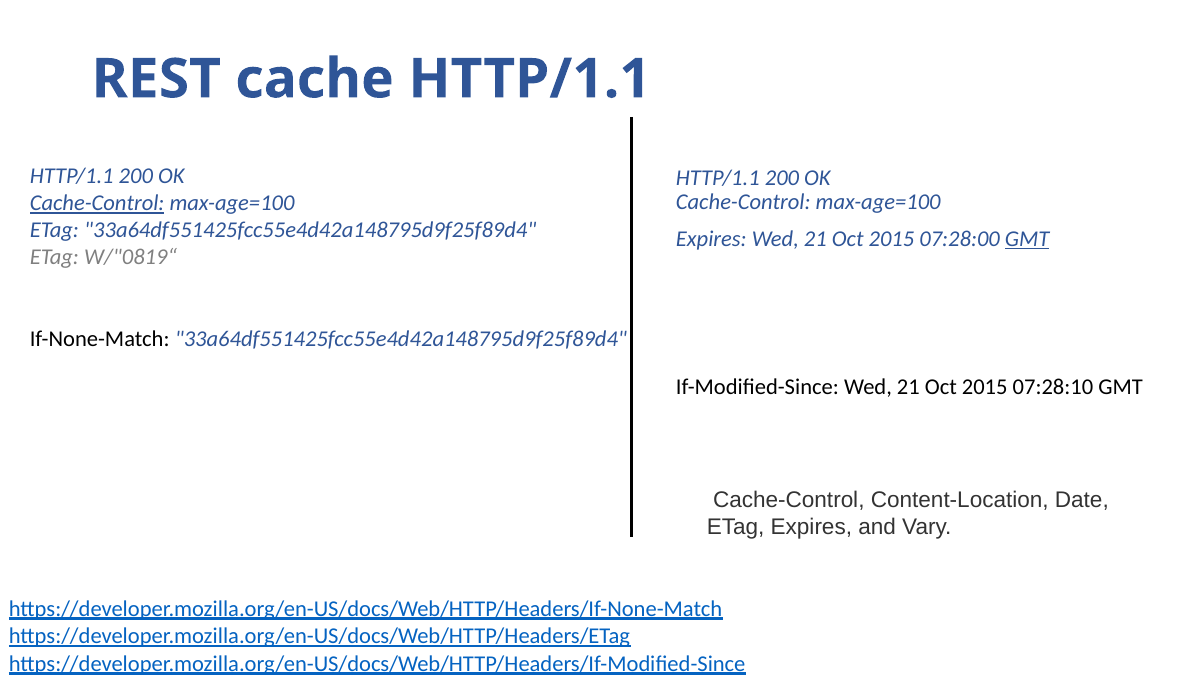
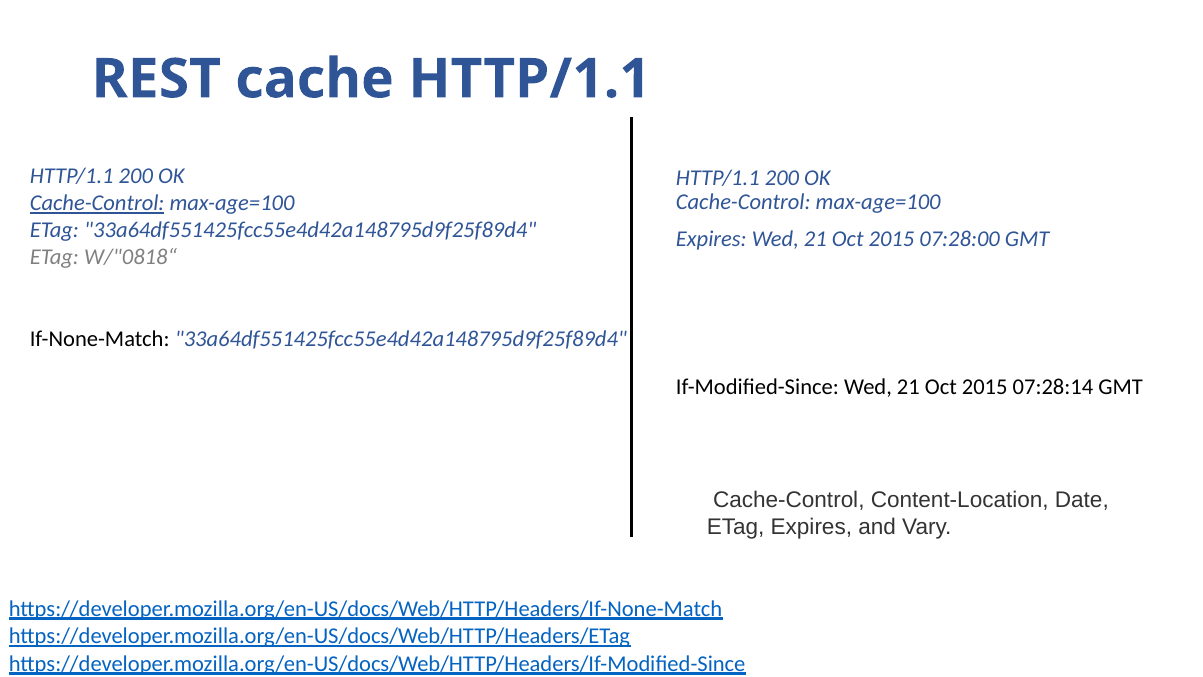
GMT underline: present -> none (1027, 239)
W/"0819“: W/"0819“ -> W/"0818“ (131, 257)
07:28:10: 07:28:10 -> 07:28:14 (1053, 387)
